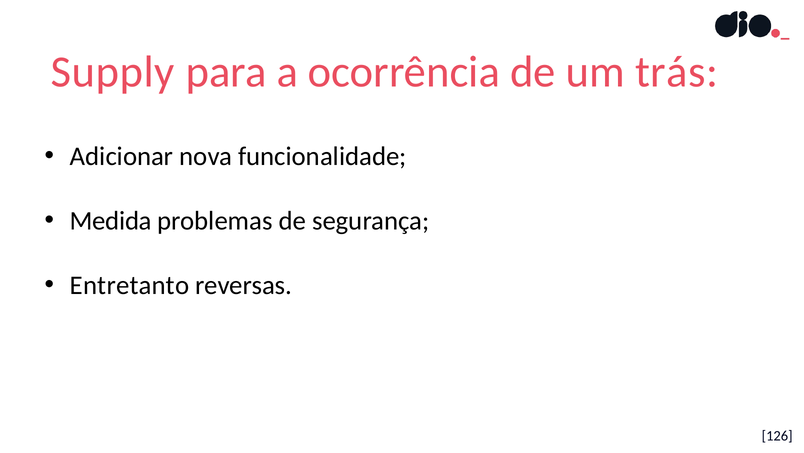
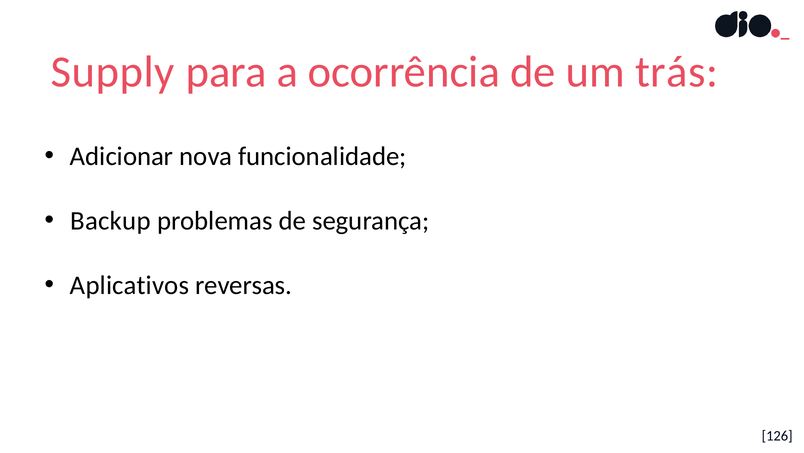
Medida: Medida -> Backup (110, 221)
Entretanto: Entretanto -> Aplicativos (130, 285)
